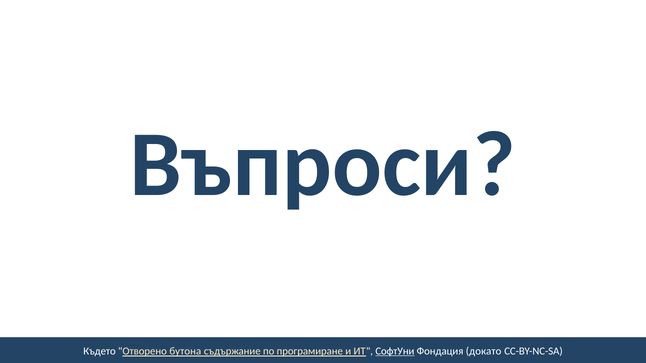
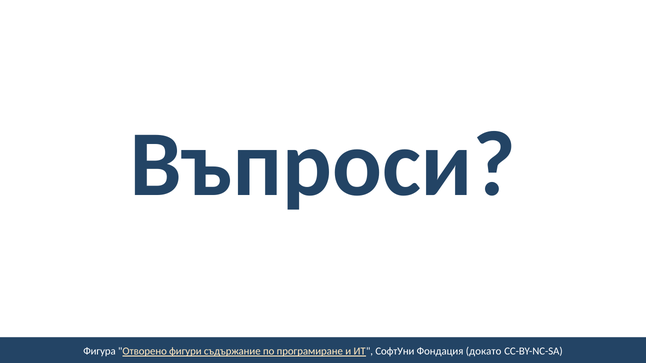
Където: Където -> Фигура (99, 352)
бутона: бутона -> фигури (185, 352)
СофтУни underline: present -> none (395, 352)
